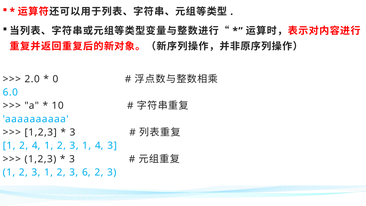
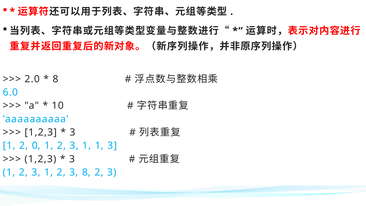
0: 0 -> 8 (55, 79)
2 4: 4 -> 0 (36, 146)
1 4: 4 -> 1 (99, 146)
3 6: 6 -> 8 (86, 172)
